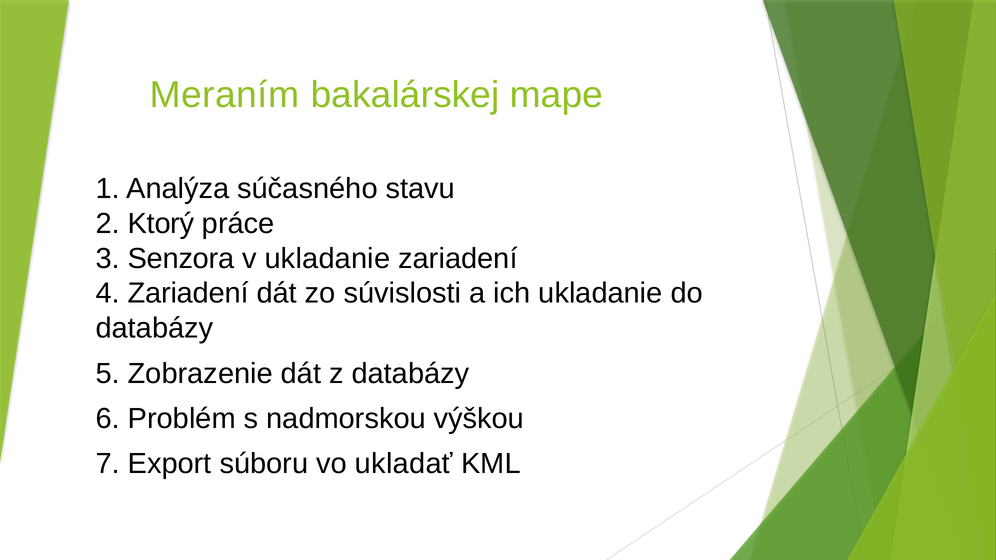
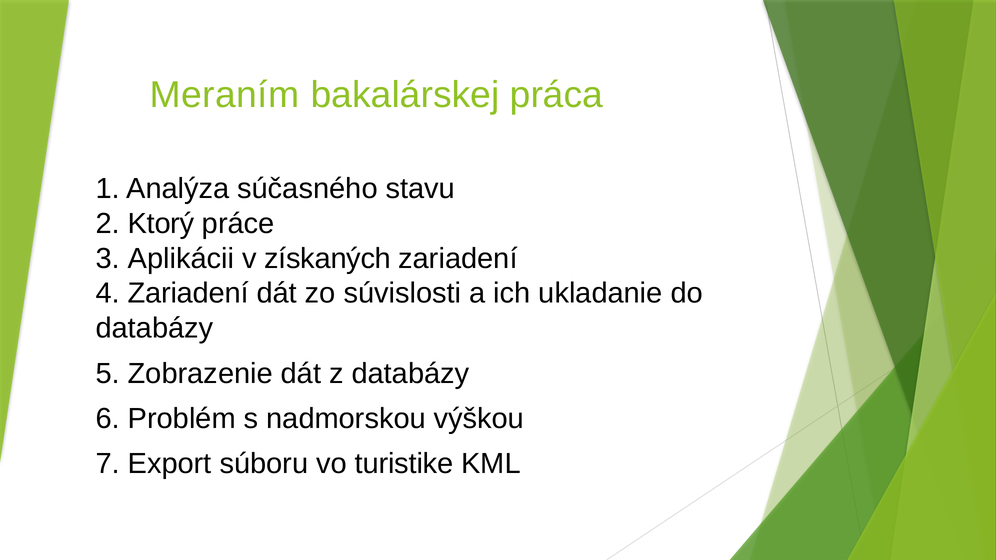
mape: mape -> práca (556, 95)
Senzora: Senzora -> Aplikácii (181, 259)
v ukladanie: ukladanie -> získaných (328, 259)
ukladať: ukladať -> turistike (404, 464)
